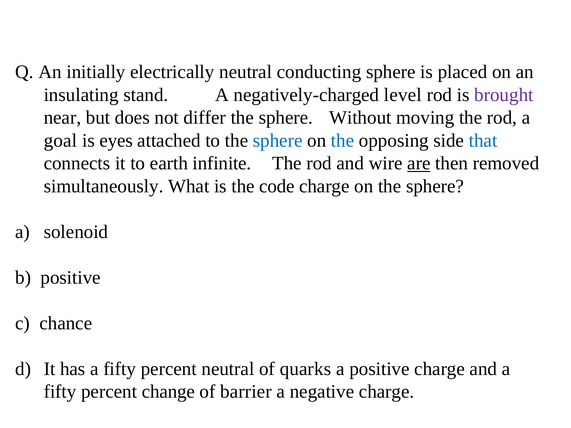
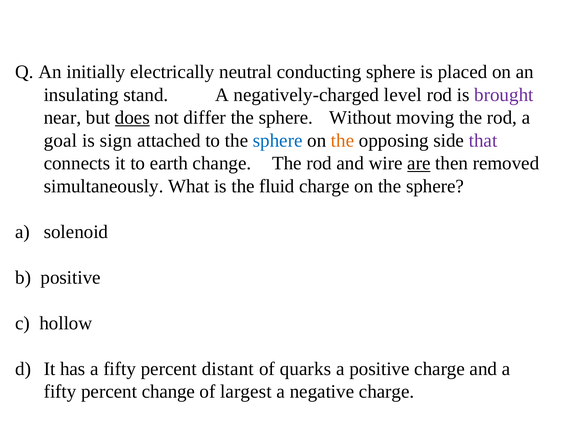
does underline: none -> present (132, 118)
eyes: eyes -> sign (116, 141)
the colour: blue -> orange (343, 141)
that colour: blue -> purple (483, 141)
earth infinite: infinite -> change (222, 163)
code: code -> fluid (277, 186)
chance: chance -> hollow (66, 323)
percent neutral: neutral -> distant (228, 369)
barrier: barrier -> largest (246, 392)
